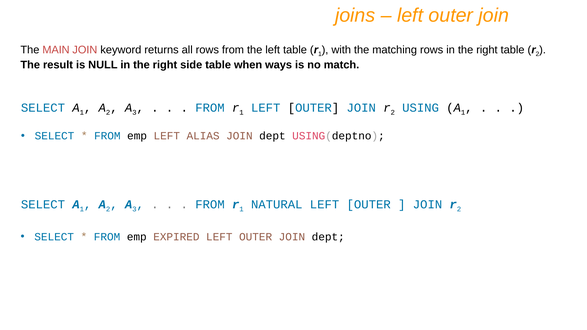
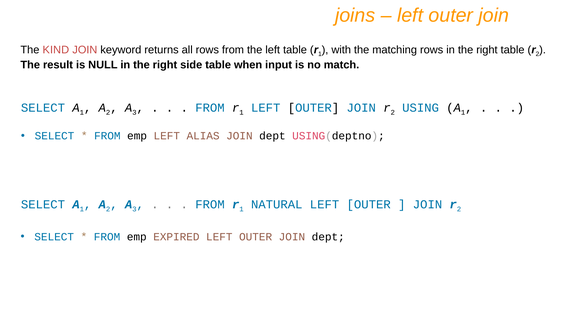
MAIN: MAIN -> KIND (56, 50)
ways: ways -> input (279, 65)
